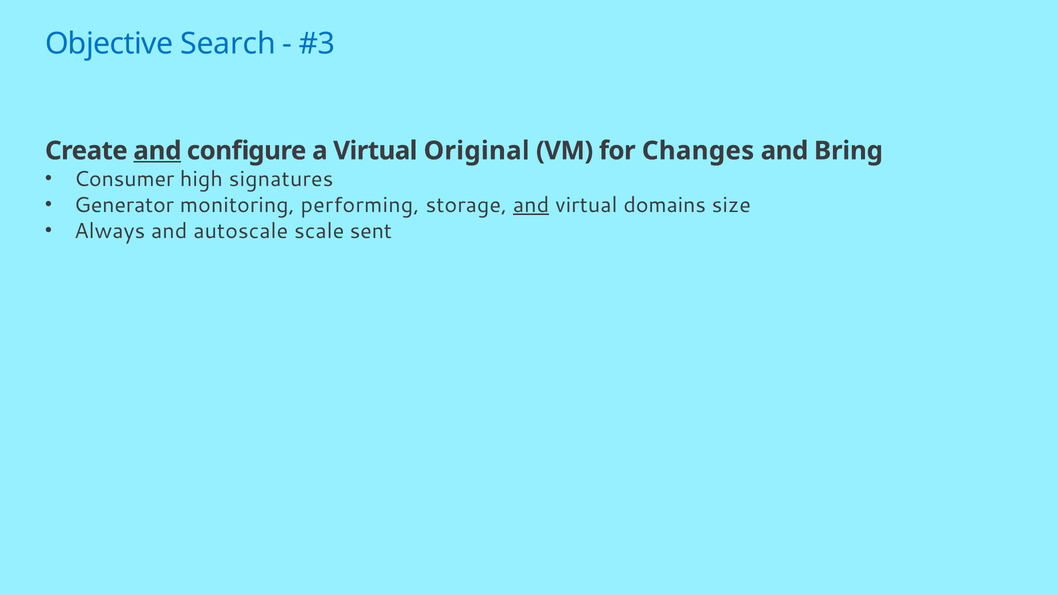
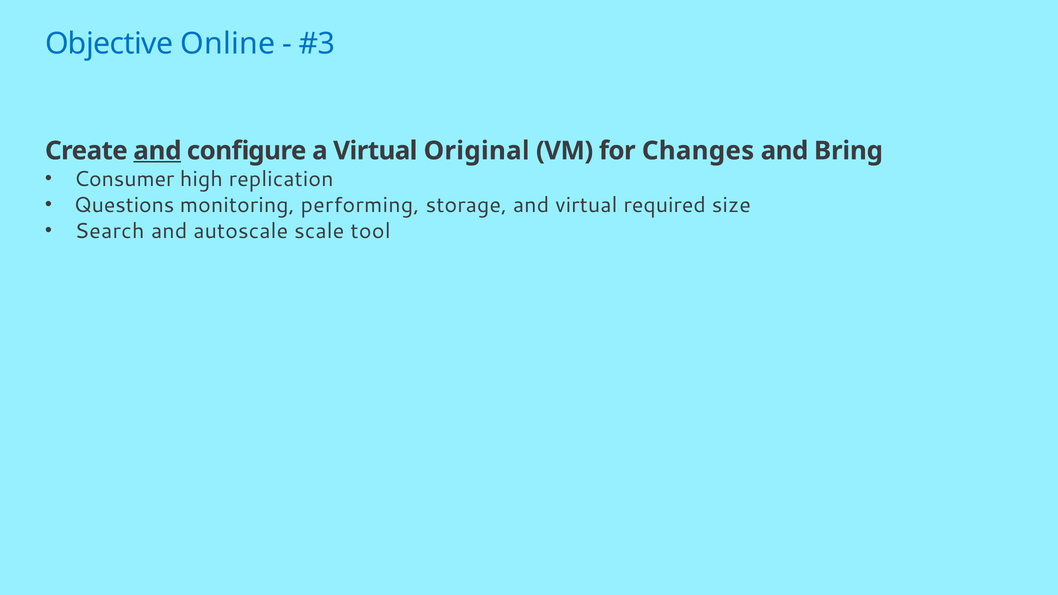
Search: Search -> Online (228, 44)
signatures: signatures -> replication (281, 179)
Generator: Generator -> Questions (124, 205)
and underline: present -> none (531, 205)
domains: domains -> required (665, 205)
Always: Always -> Search (110, 231)
sent: sent -> tool (371, 231)
